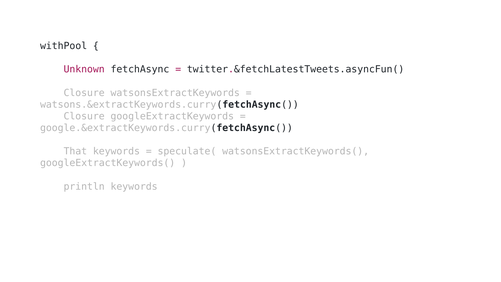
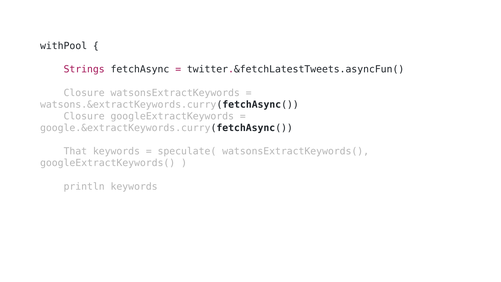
Unknown: Unknown -> Strings (84, 69)
